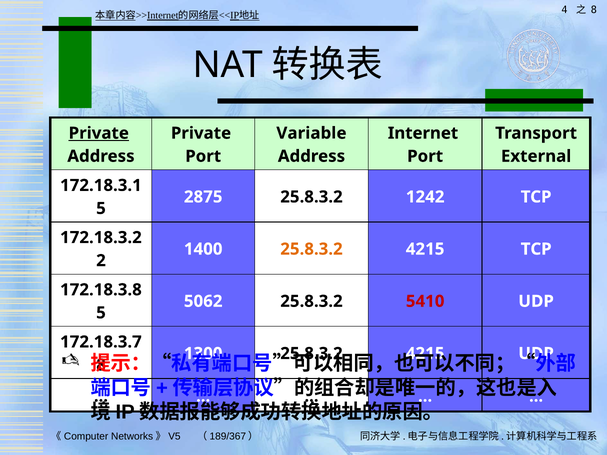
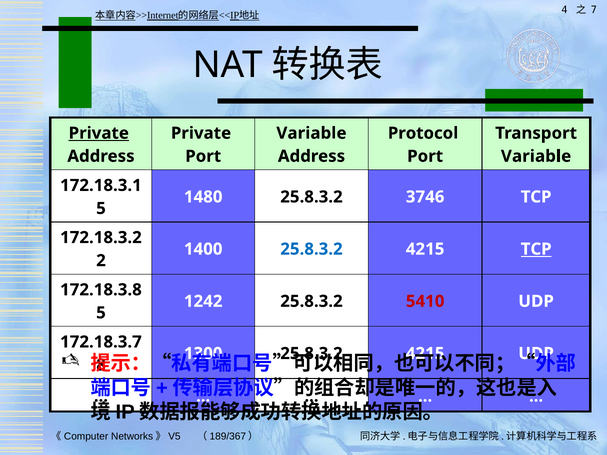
8: 8 -> 7 (594, 10)
Internet: Internet -> Protocol (423, 133)
External: External -> Variable (536, 156)
2875: 2875 -> 1480 (203, 197)
1242: 1242 -> 3746 (425, 197)
25.8.3.2 colour: orange -> blue (311, 249)
TCP underline: none -> present (536, 249)
5062: 5062 -> 1242 (203, 301)
